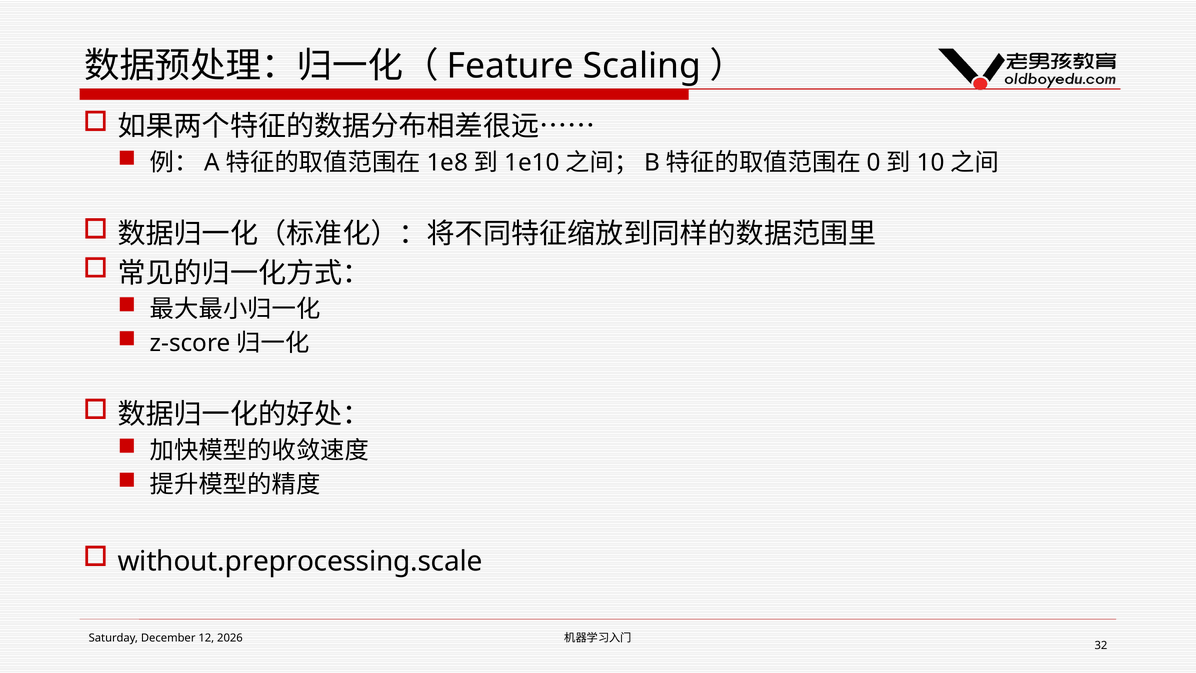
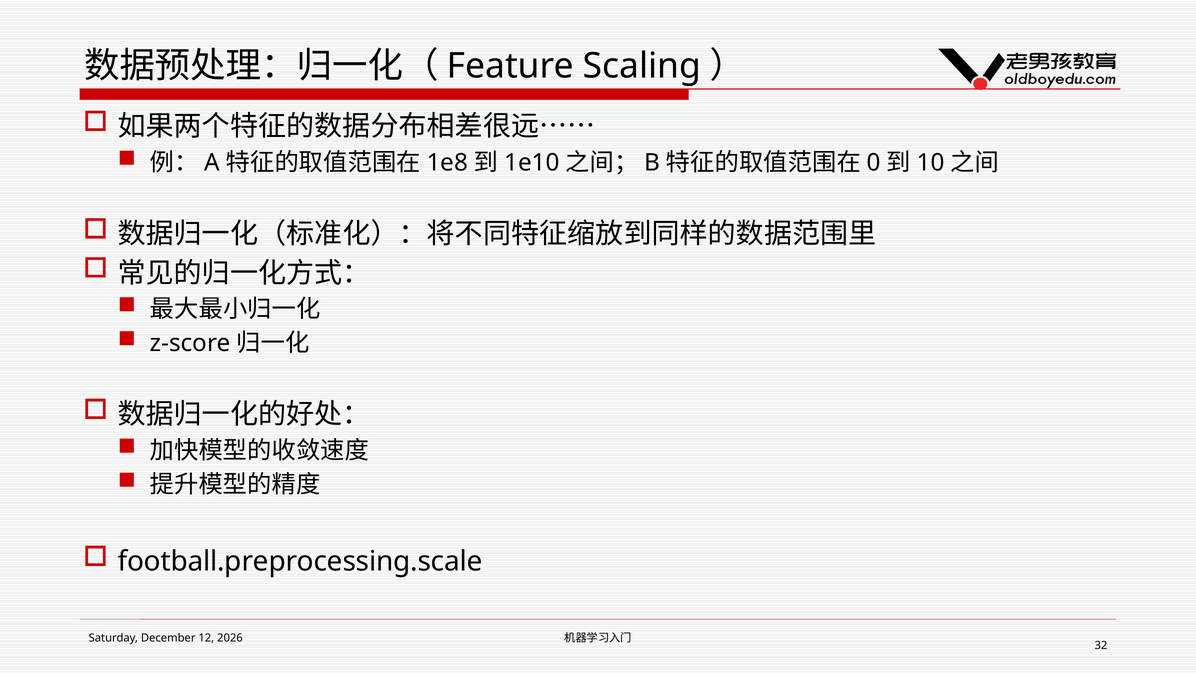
without.preprocessing.scale: without.preprocessing.scale -> football.preprocessing.scale (300, 561)
